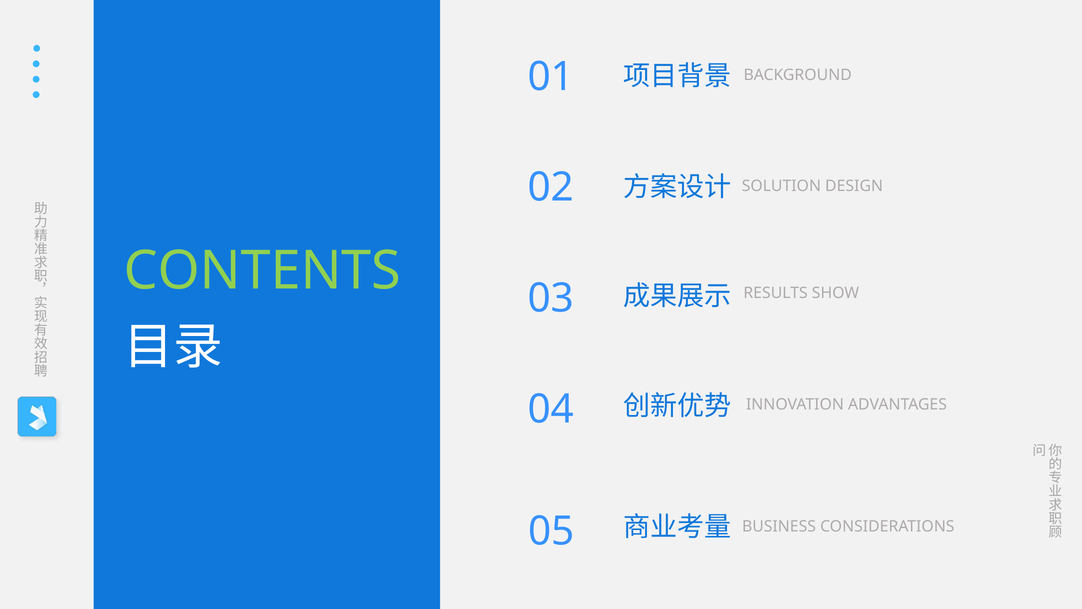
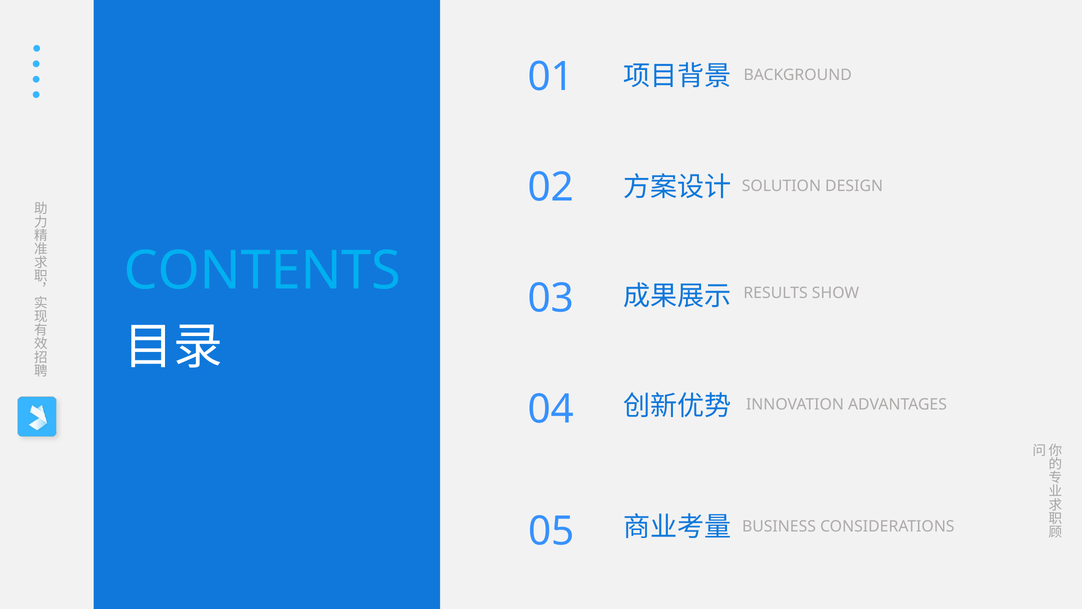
CONTENTS colour: light green -> light blue (262, 271)
